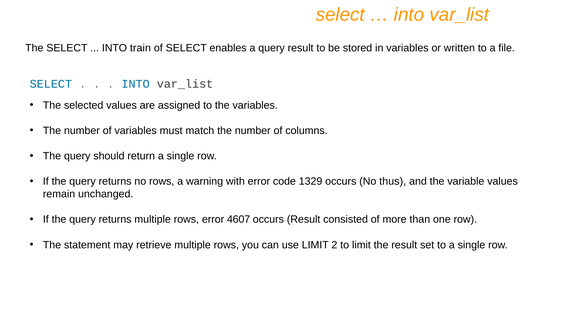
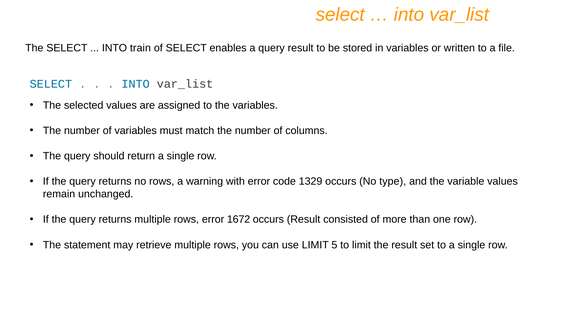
thus: thus -> type (393, 182)
4607: 4607 -> 1672 (239, 220)
2: 2 -> 5 (334, 245)
